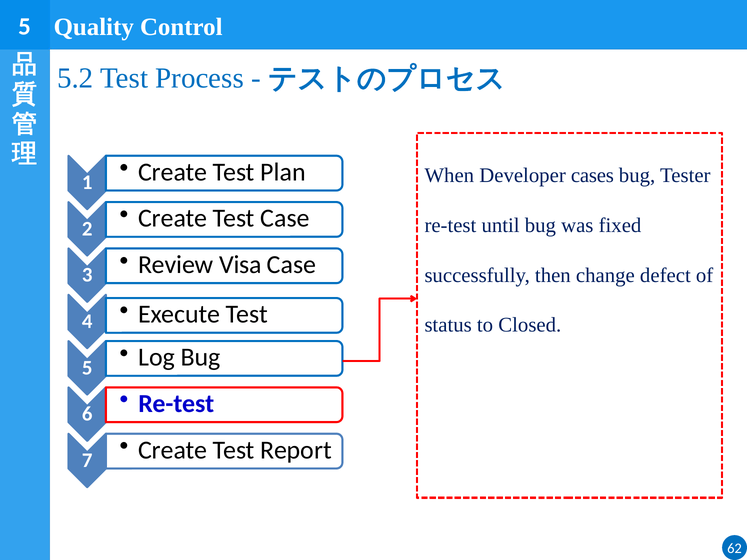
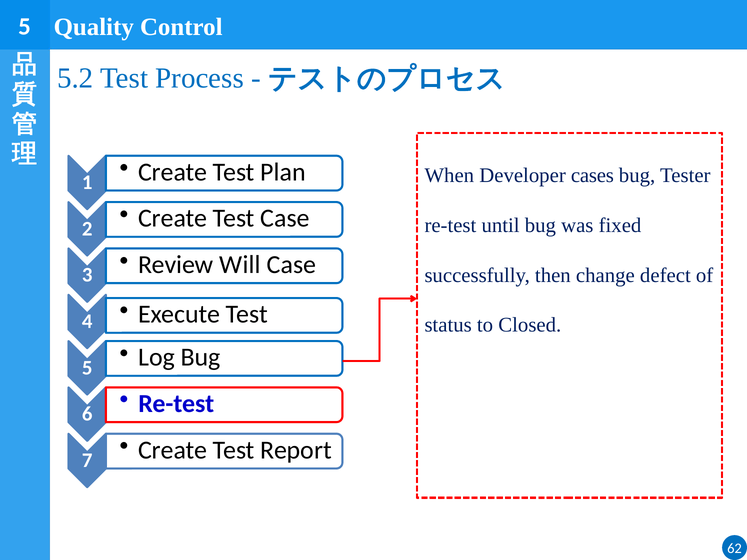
Visa: Visa -> Will (240, 265)
